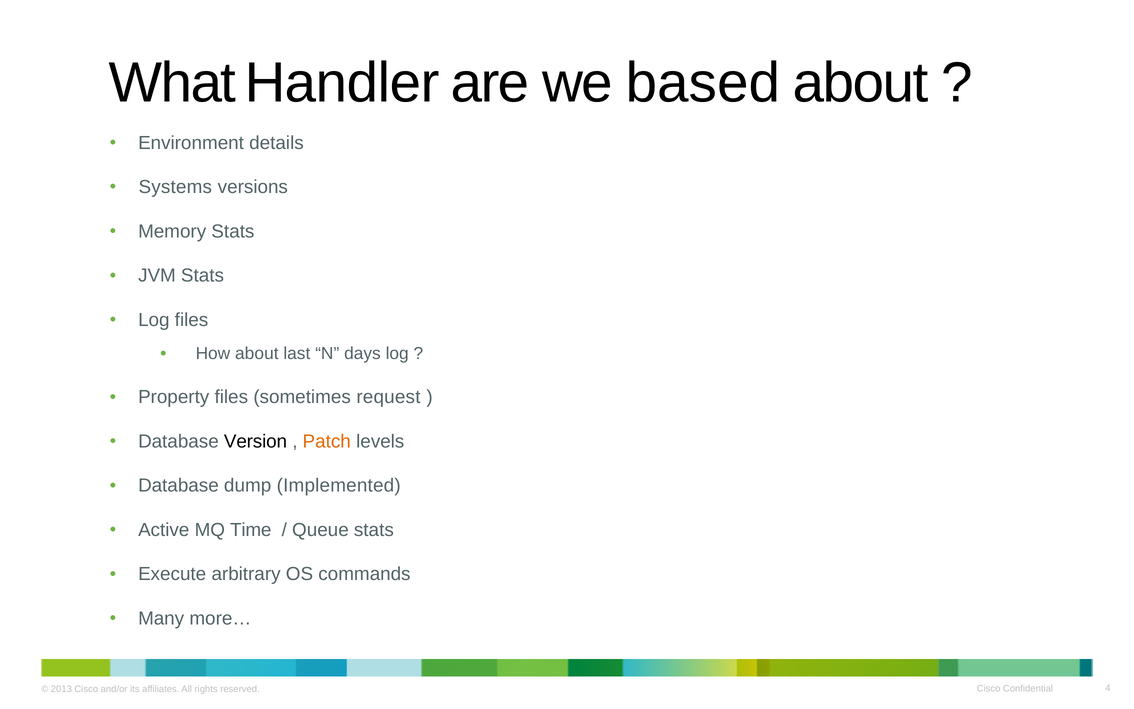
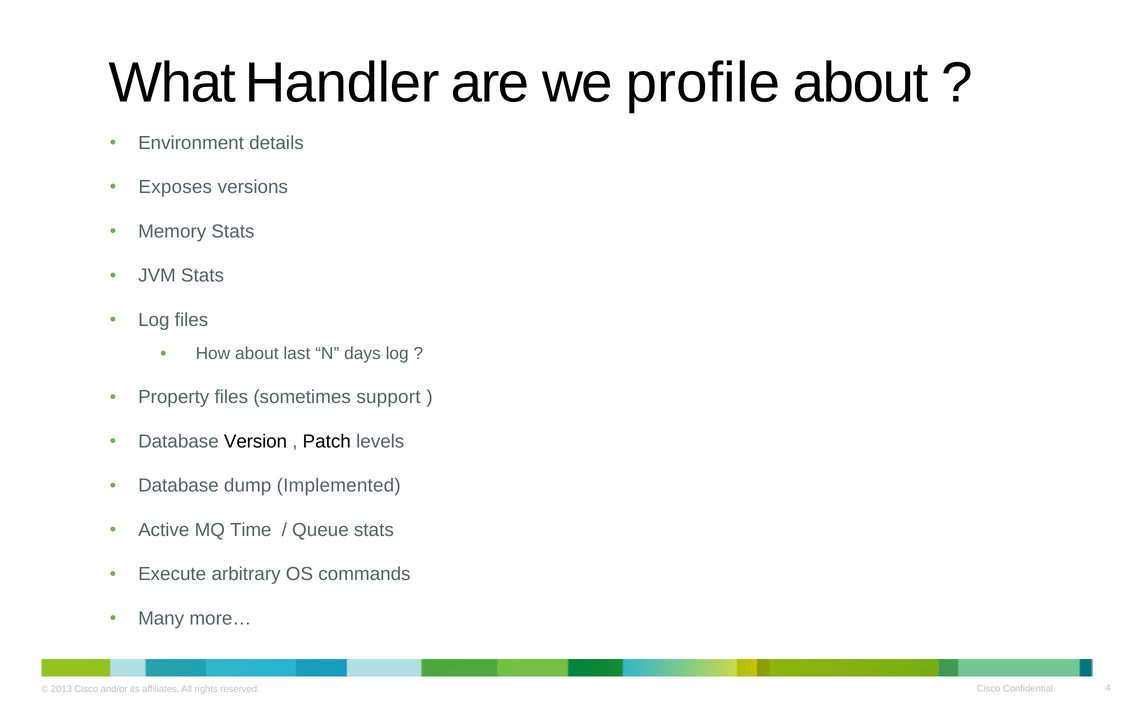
based: based -> profile (703, 83)
Systems: Systems -> Exposes (175, 187)
request: request -> support (388, 397)
Patch colour: orange -> black (327, 441)
